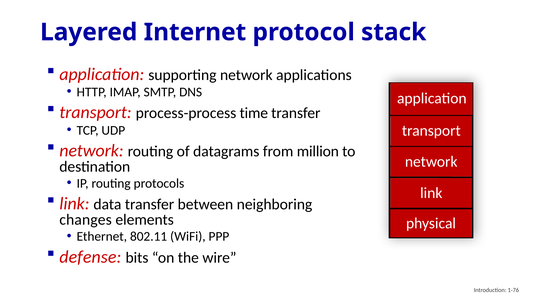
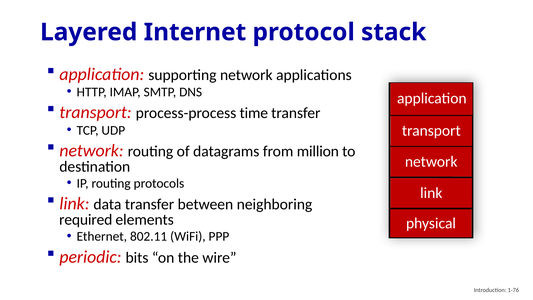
changes: changes -> required (86, 220)
defense: defense -> periodic (90, 257)
